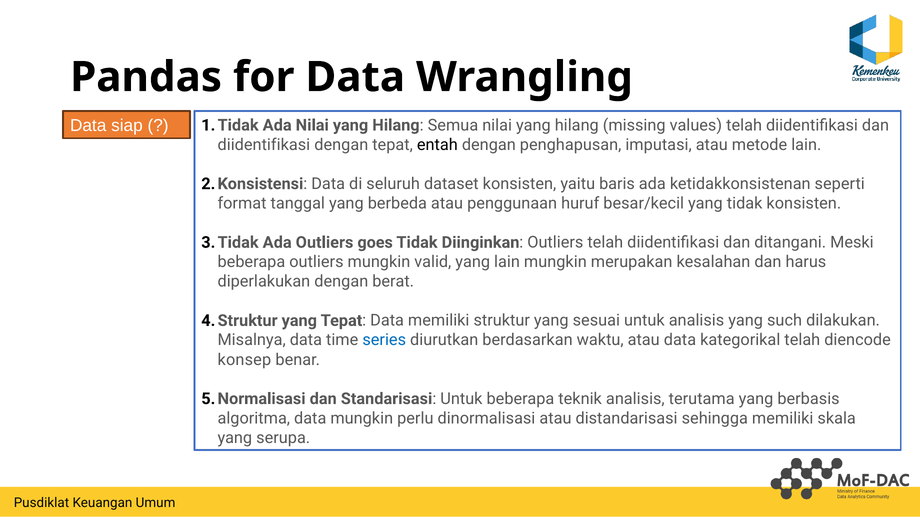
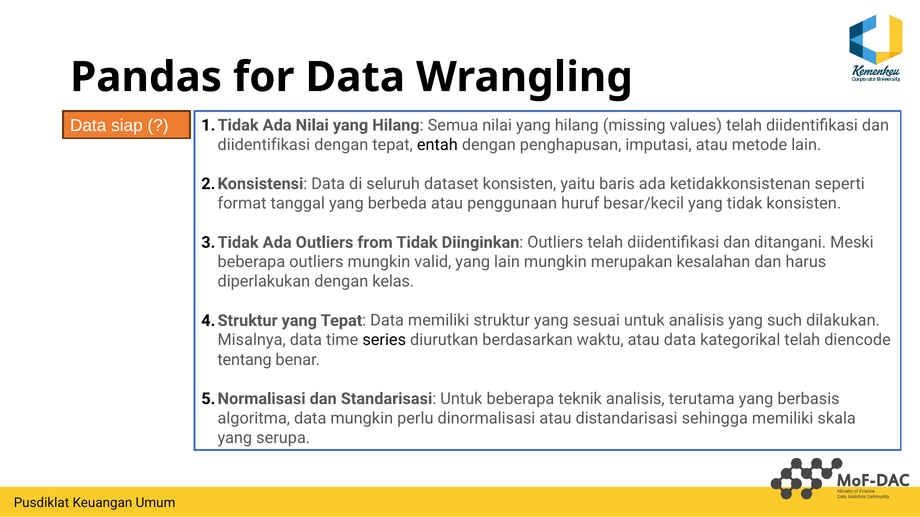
goes: goes -> from (375, 243)
berat: berat -> kelas (393, 282)
series colour: blue -> black (384, 340)
konsep: konsep -> tentang (245, 360)
